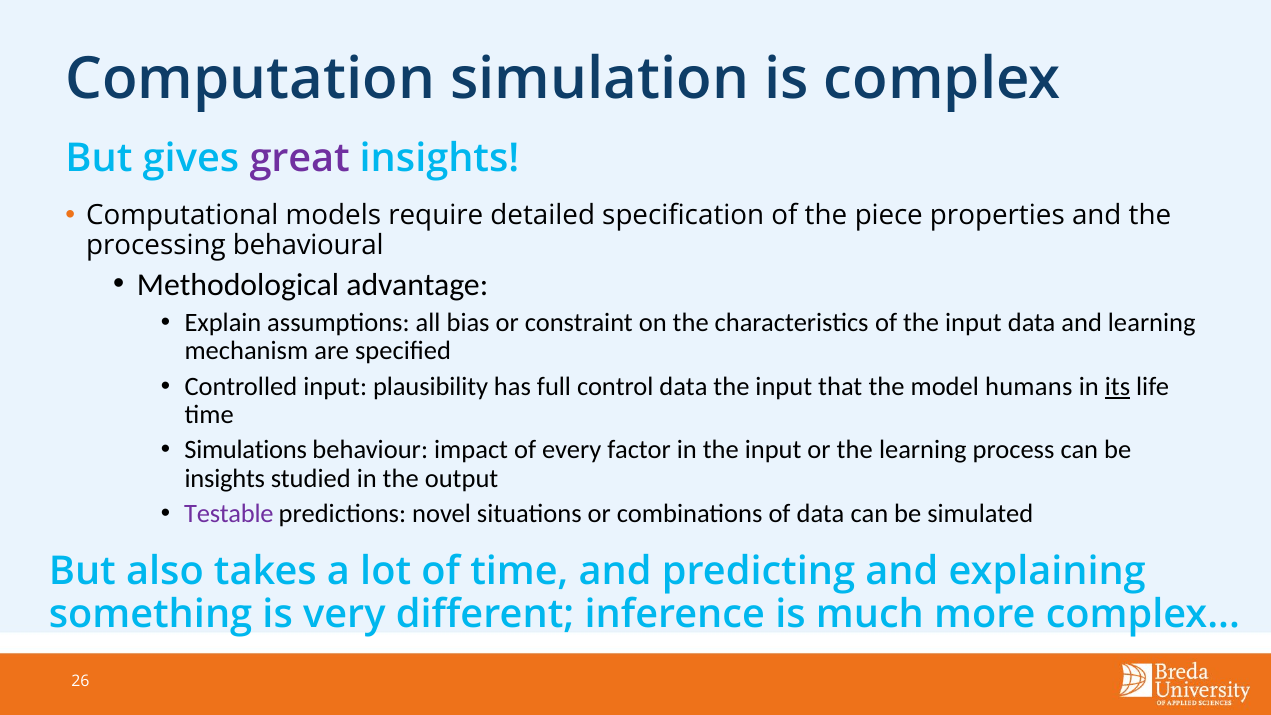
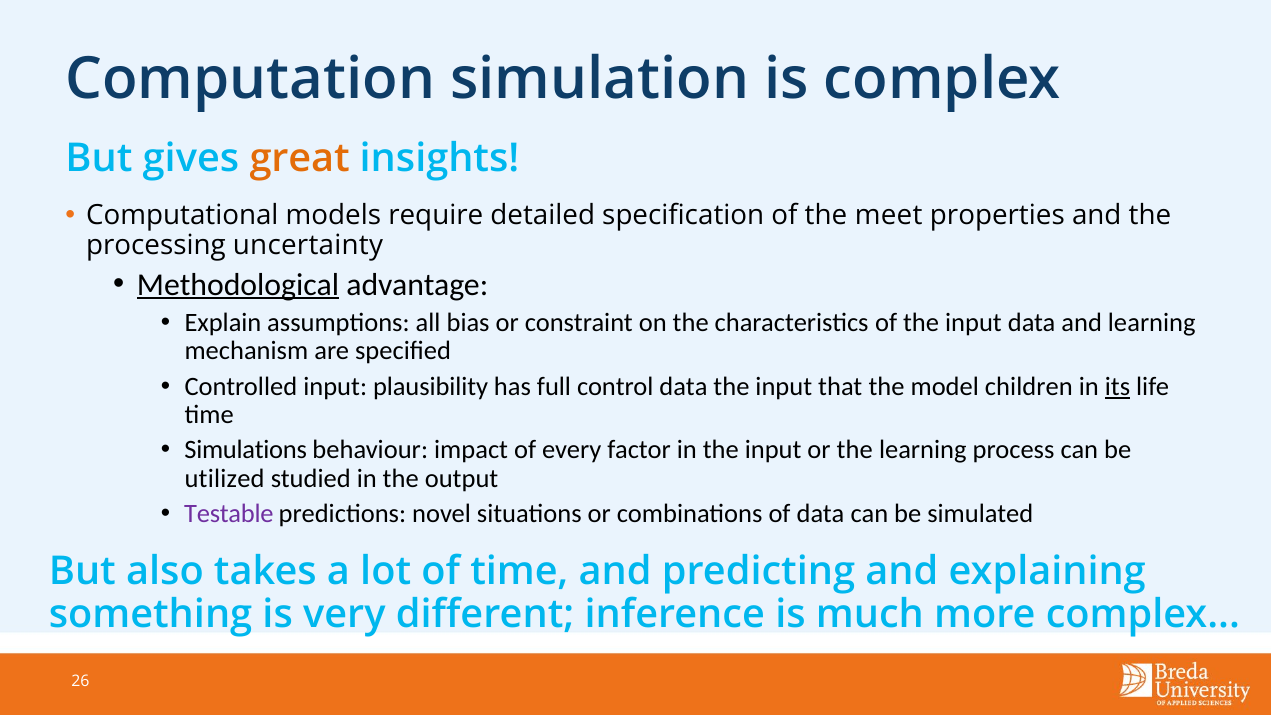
great colour: purple -> orange (300, 158)
piece: piece -> meet (889, 216)
behavioural: behavioural -> uncertainty (308, 246)
Methodological underline: none -> present (238, 284)
humans: humans -> children (1029, 386)
insights: insights -> utilized (225, 479)
